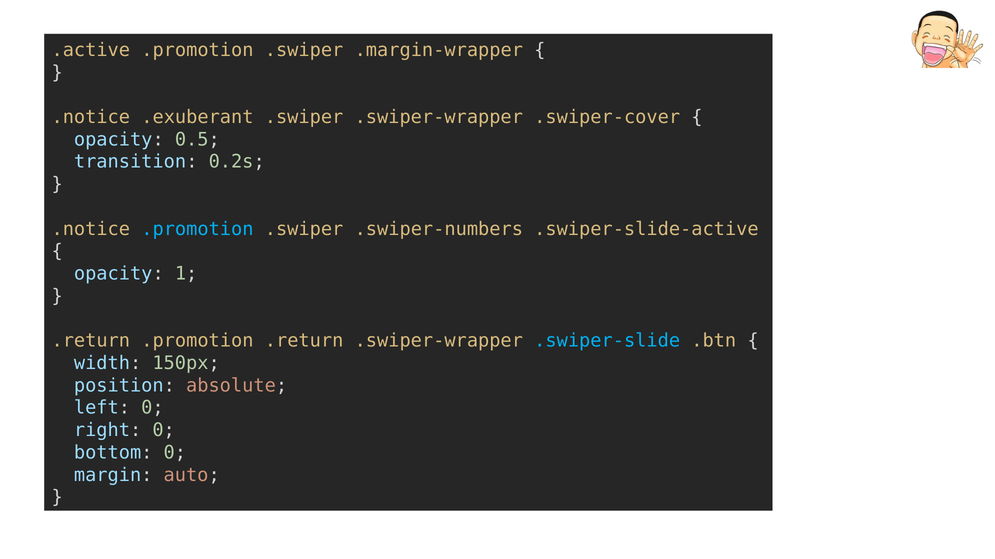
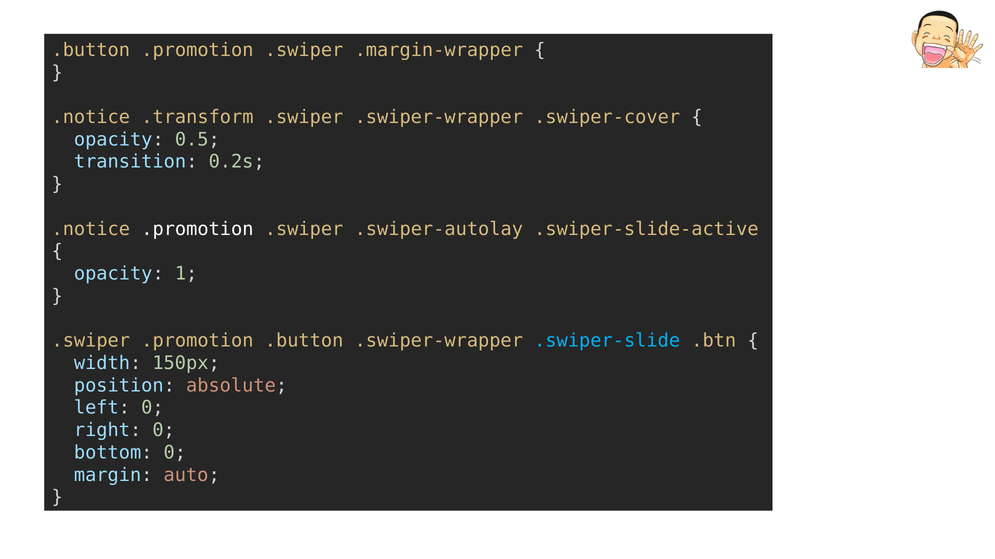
.active: .active -> .button (91, 50)
.exuberant: .exuberant -> .transform (197, 117)
.promotion colour: light blue -> white (197, 229)
.swiper-numbers: .swiper-numbers -> .swiper-autolay (439, 229)
.return: .return -> .swiper (91, 341)
.promotion .return: .return -> .button (304, 341)
